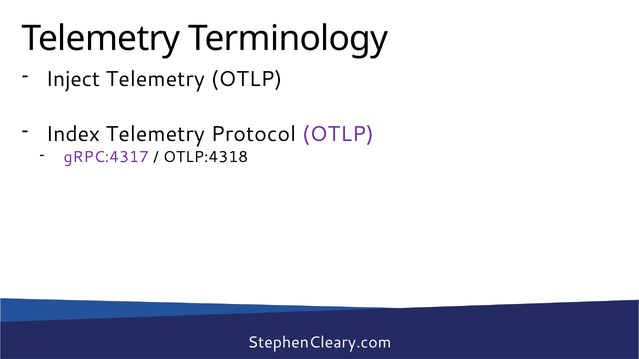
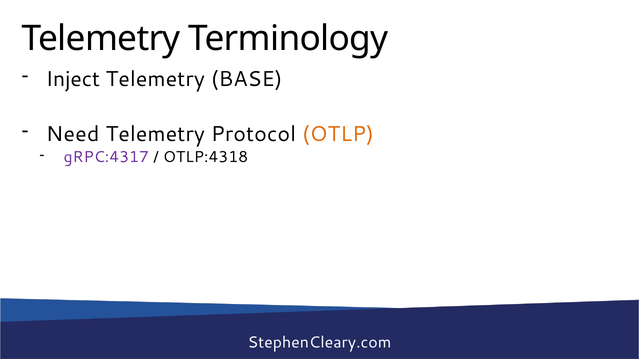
Telemetry OTLP: OTLP -> BASE (247, 79)
Index: Index -> Need (73, 134)
OTLP colour: purple -> orange (338, 134)
